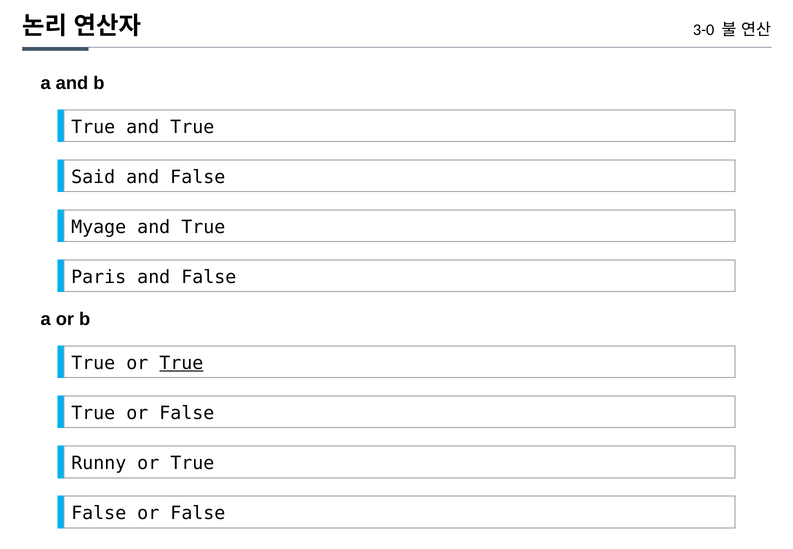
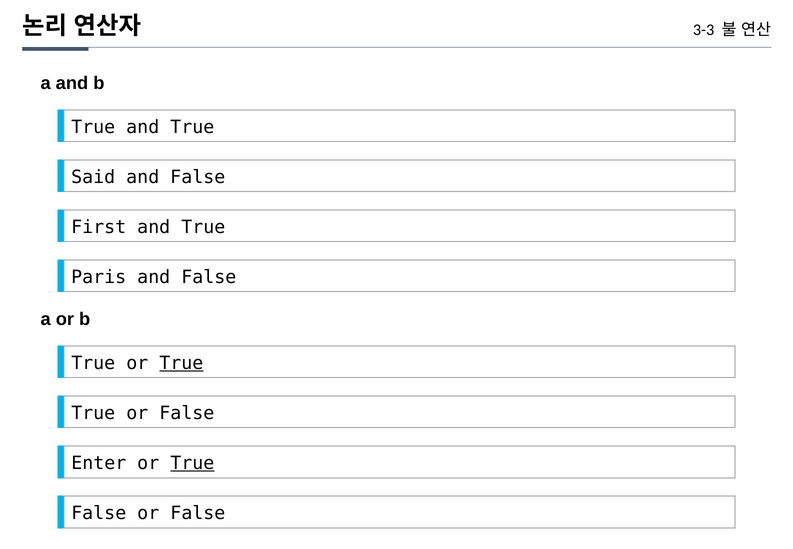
3-0: 3-0 -> 3-3 (704, 30)
Myage: Myage -> First (99, 227)
Runny: Runny -> Enter (99, 463)
True underline: none -> present (192, 463)
